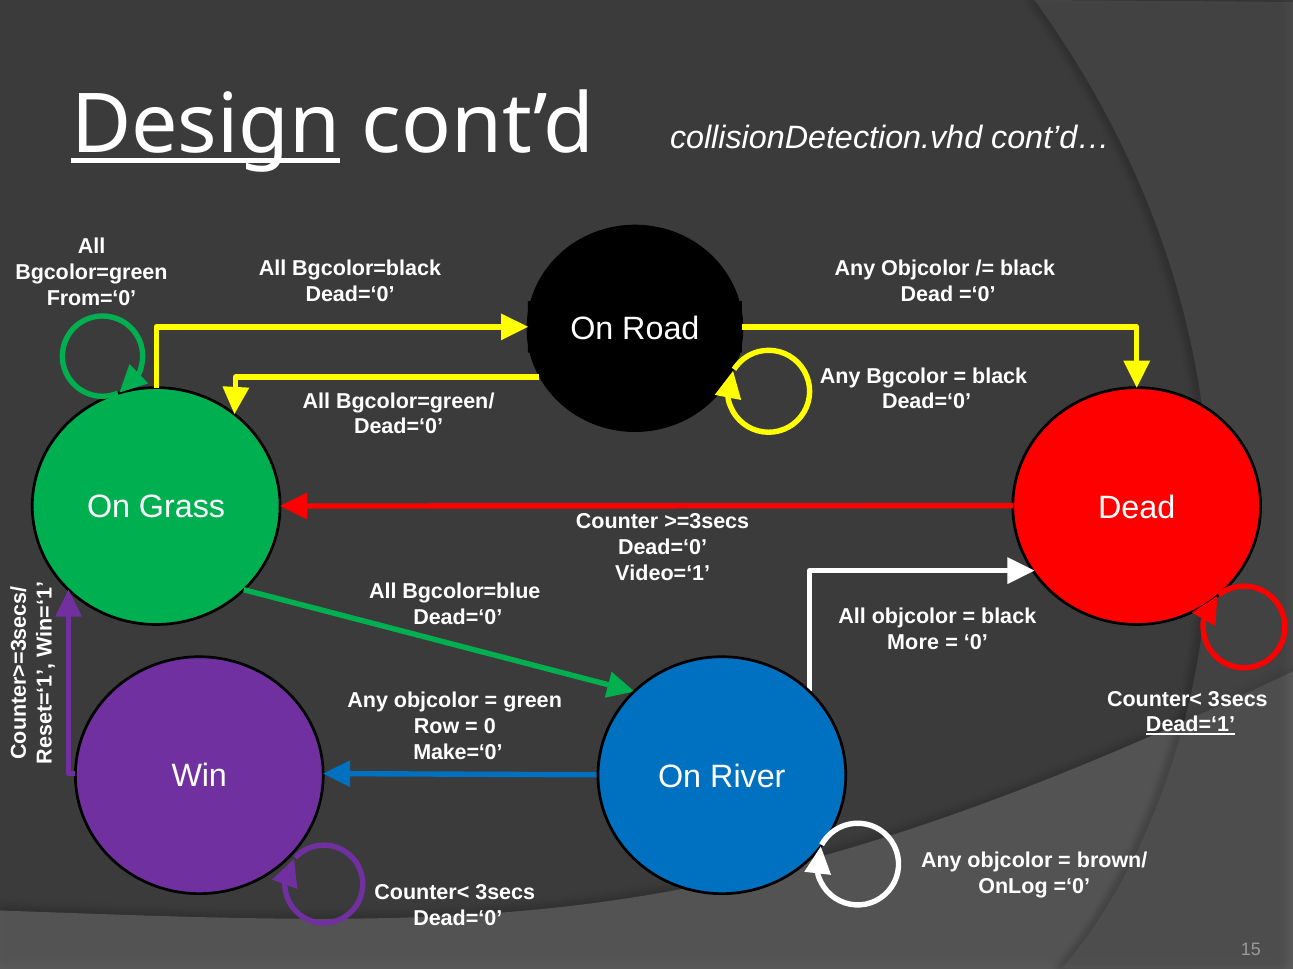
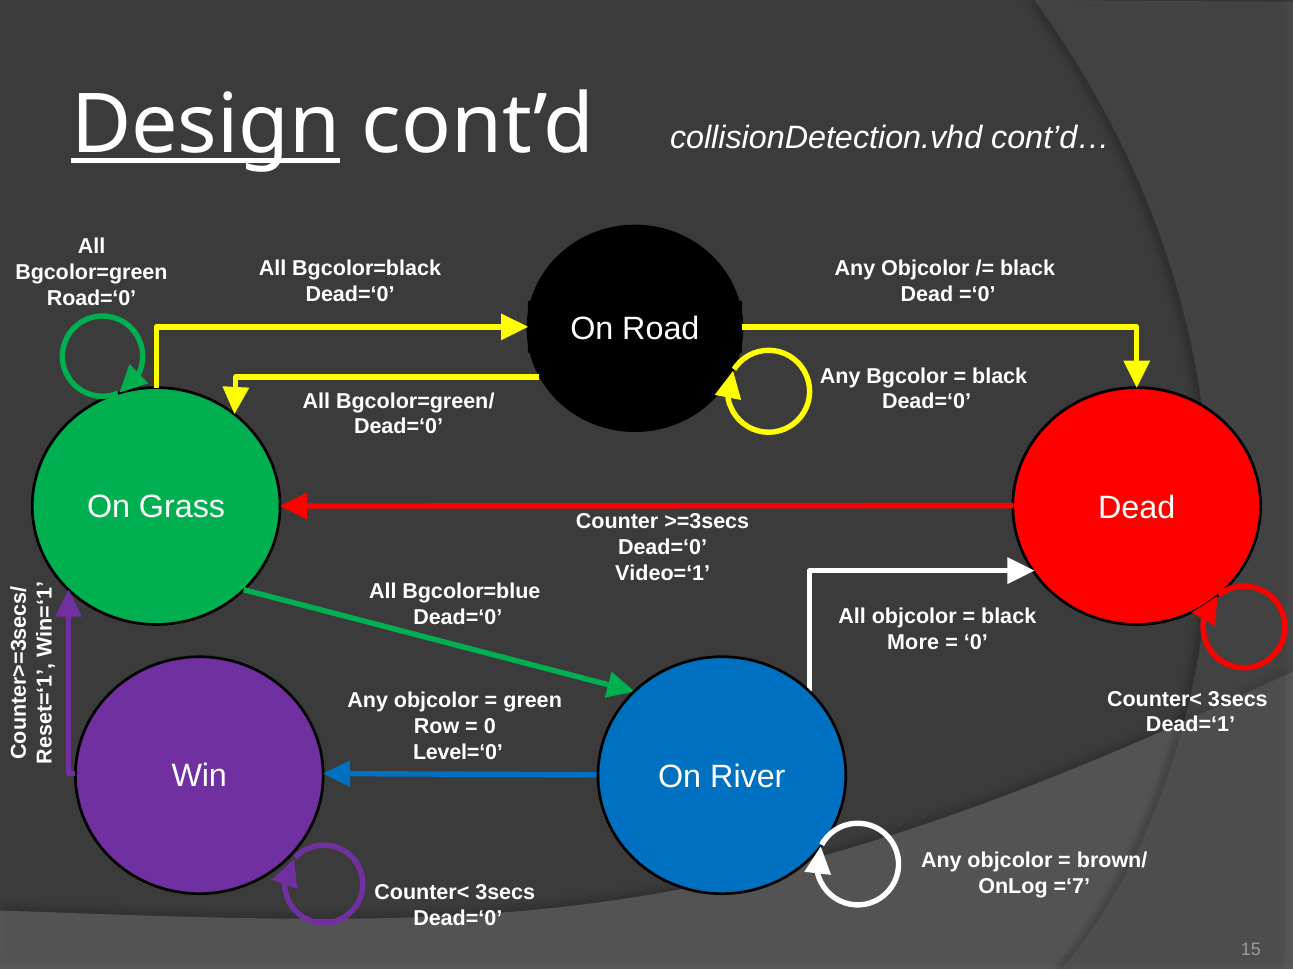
From=‘0: From=‘0 -> Road=‘0 (92, 299)
Dead=‘1 underline: present -> none (1190, 725)
Make=‘0: Make=‘0 -> Level=‘0 (458, 753)
OnLog =‘0: =‘0 -> =‘7 (1072, 887)
